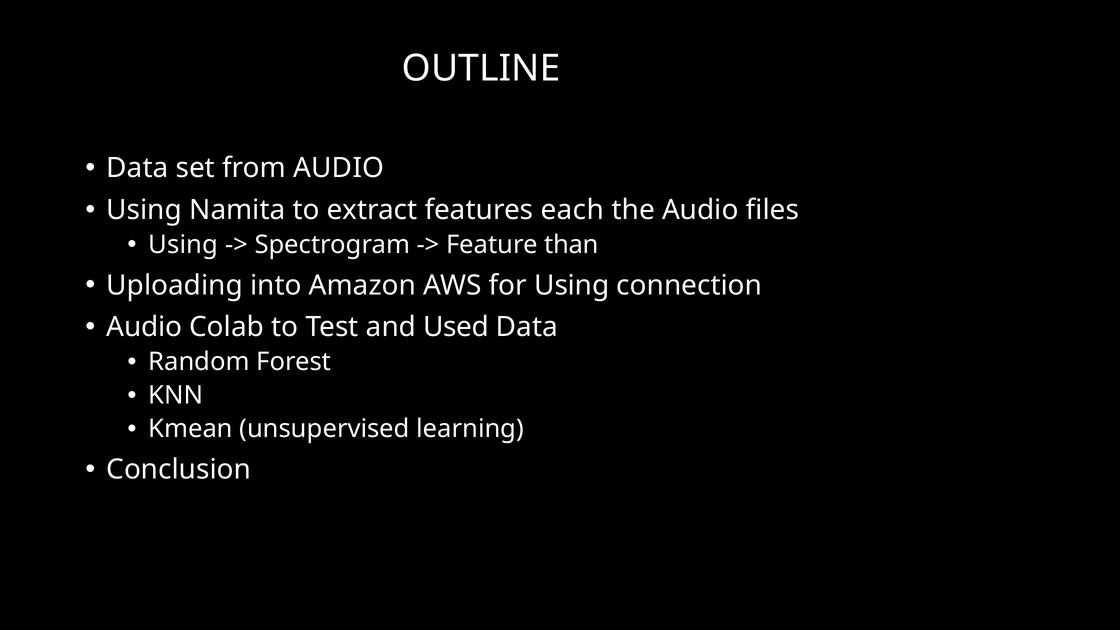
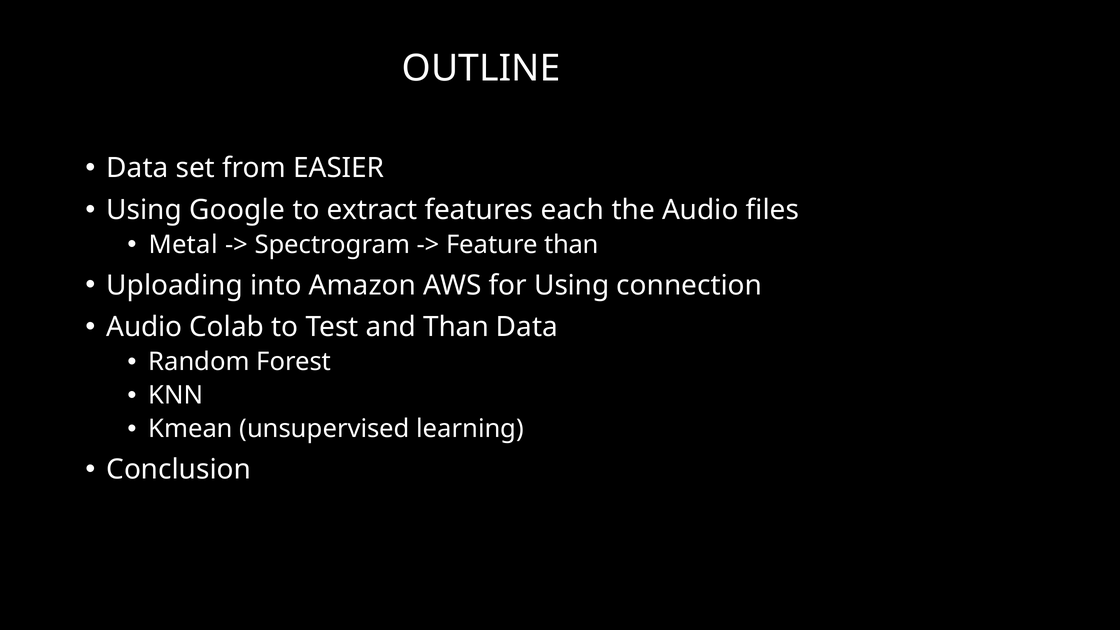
from AUDIO: AUDIO -> EASIER (339, 168)
Namita: Namita -> Google (237, 210)
Using: Using -> Metal (183, 245)
and Used: Used -> Than (456, 327)
